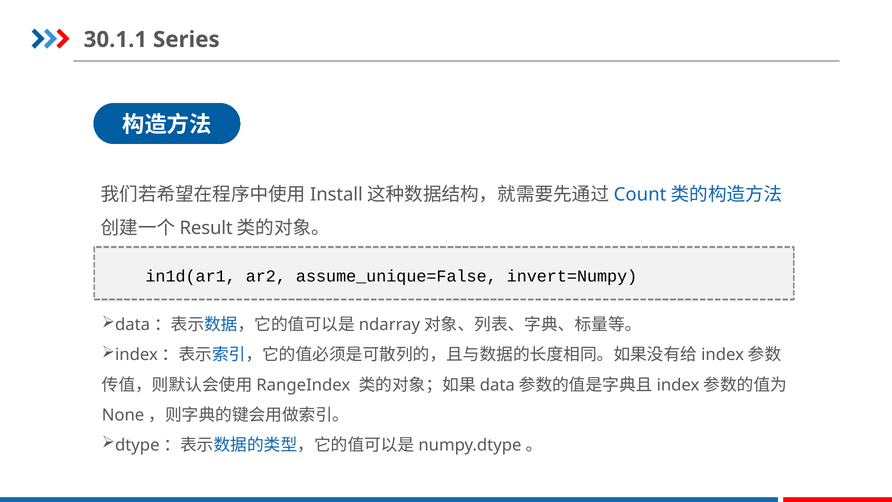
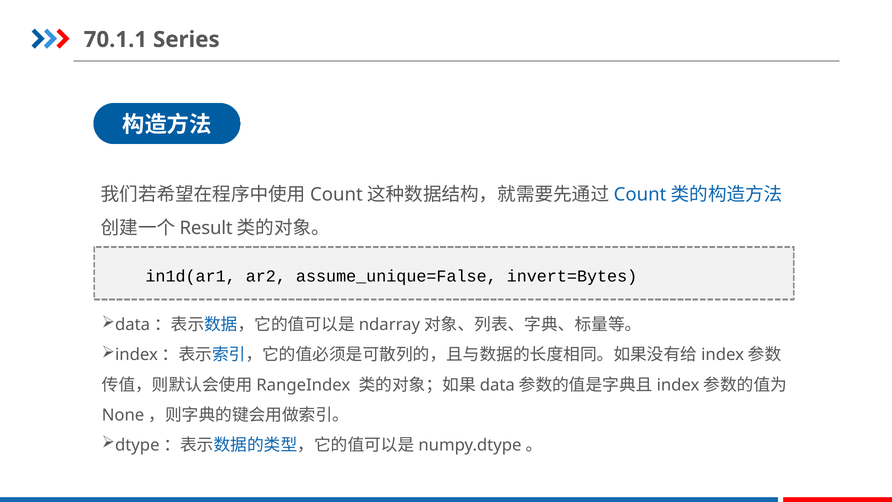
30.1.1: 30.1.1 -> 70.1.1 (115, 40)
Install: Install -> Count (336, 195)
invert=Numpy: invert=Numpy -> invert=Bytes (572, 276)
